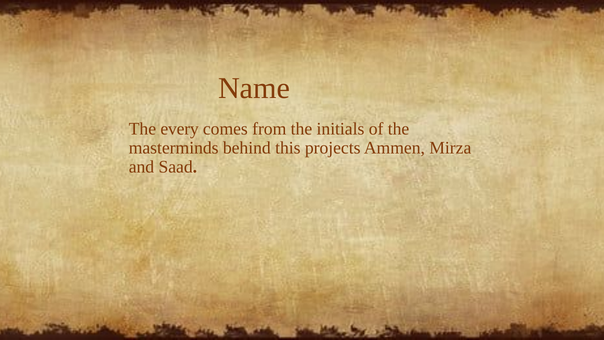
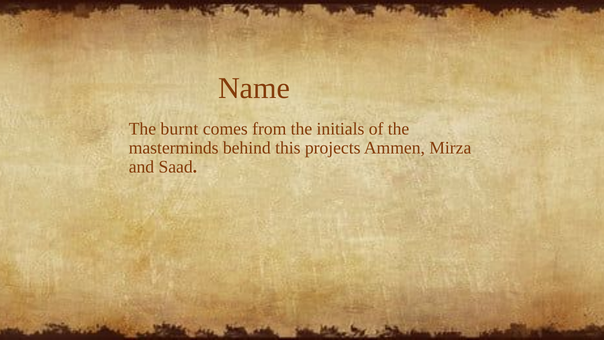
every: every -> burnt (179, 129)
